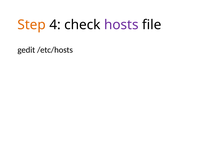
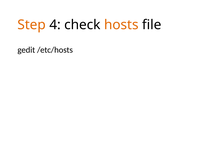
hosts colour: purple -> orange (121, 25)
